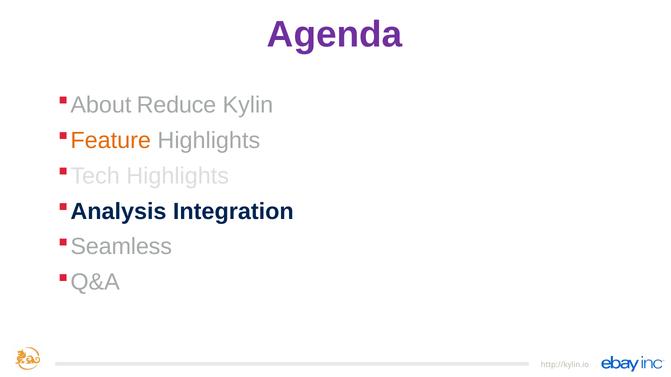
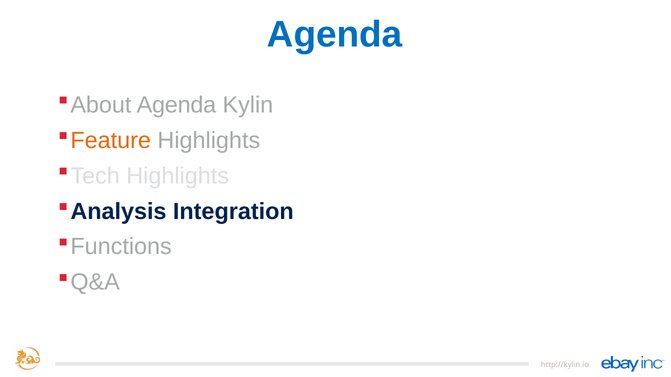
Agenda colour: purple -> blue (335, 35)
About Reduce: Reduce -> Agenda (176, 105)
Seamless: Seamless -> Functions (121, 247)
